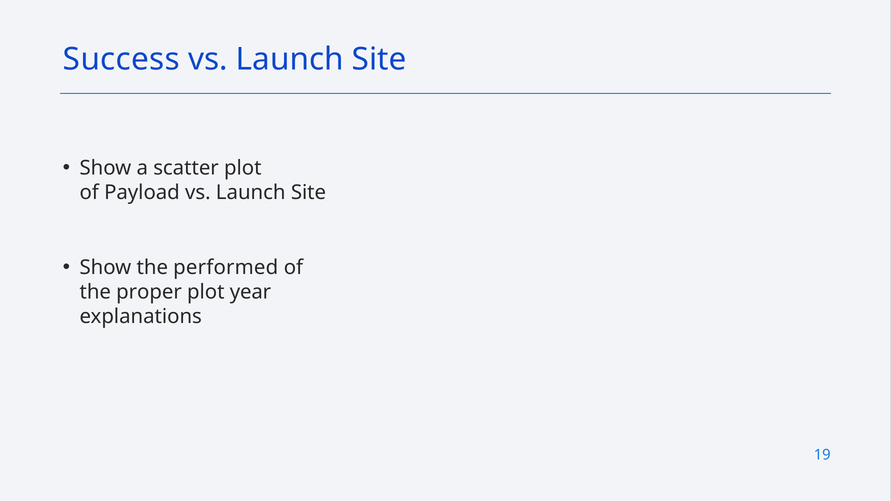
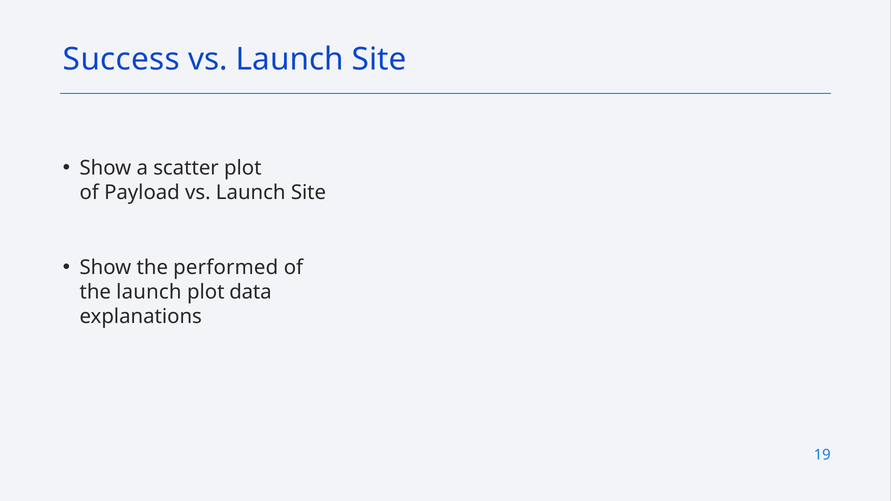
the proper: proper -> launch (149, 292)
year: year -> data (250, 292)
